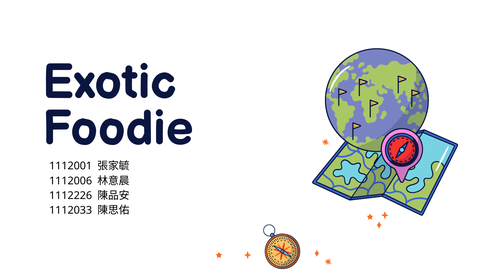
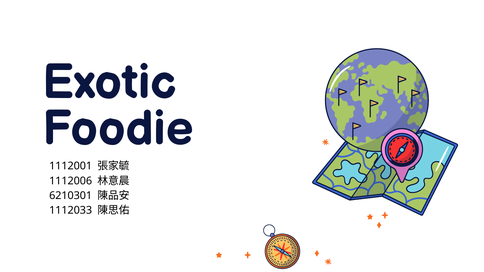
1112226: 1112226 -> 6210301 (71, 196)
